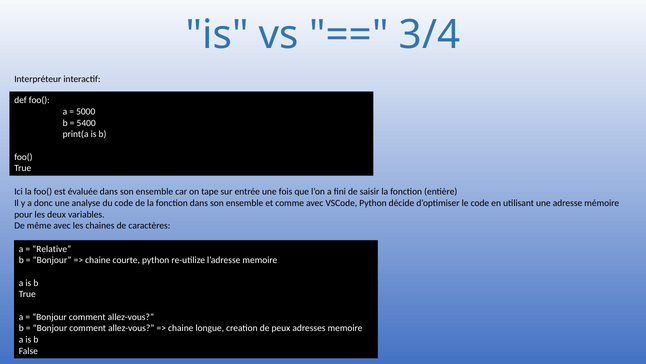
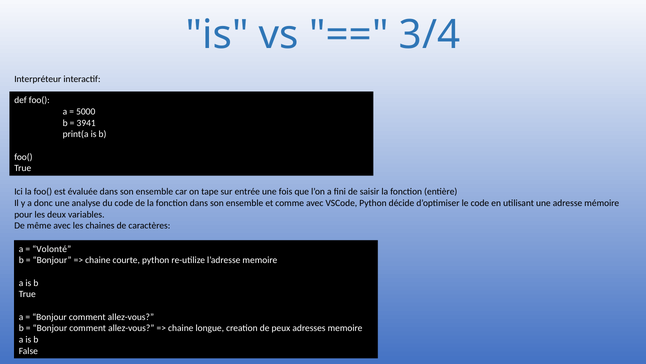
5400: 5400 -> 3941 (86, 123)
Relative: Relative -> Volonté (52, 248)
